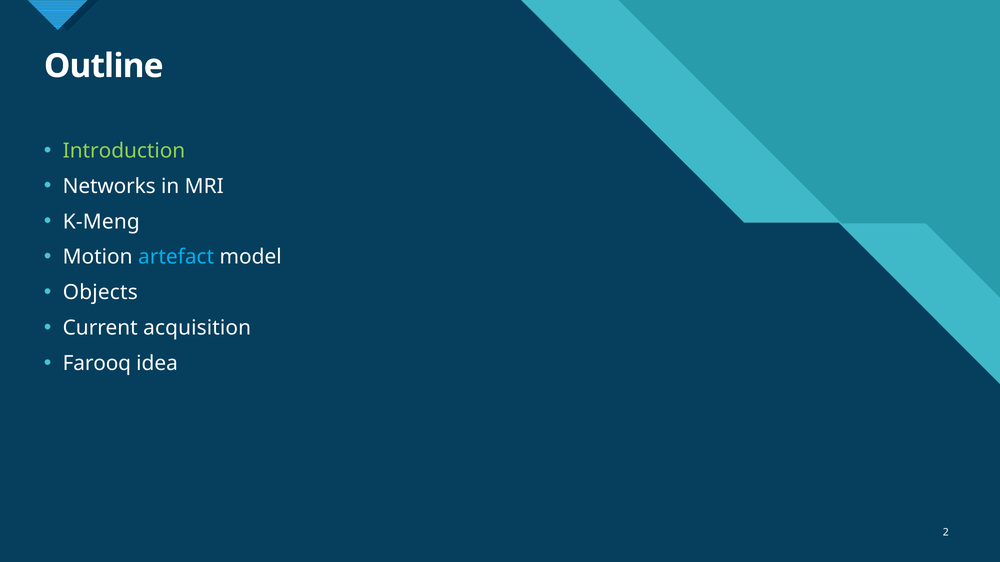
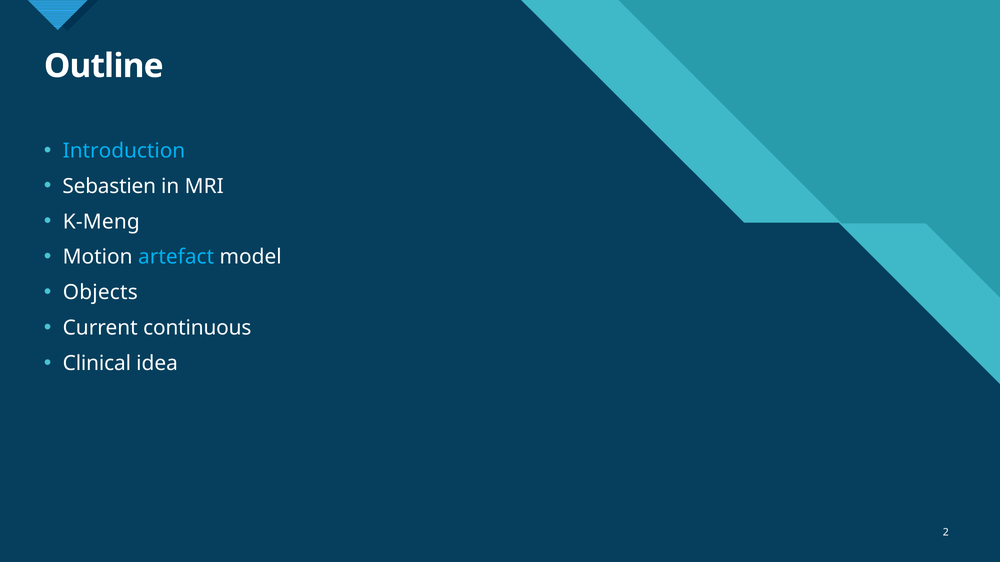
Introduction colour: light green -> light blue (124, 151)
Networks: Networks -> Sebastien (109, 186)
acquisition: acquisition -> continuous (197, 328)
Farooq: Farooq -> Clinical (97, 364)
